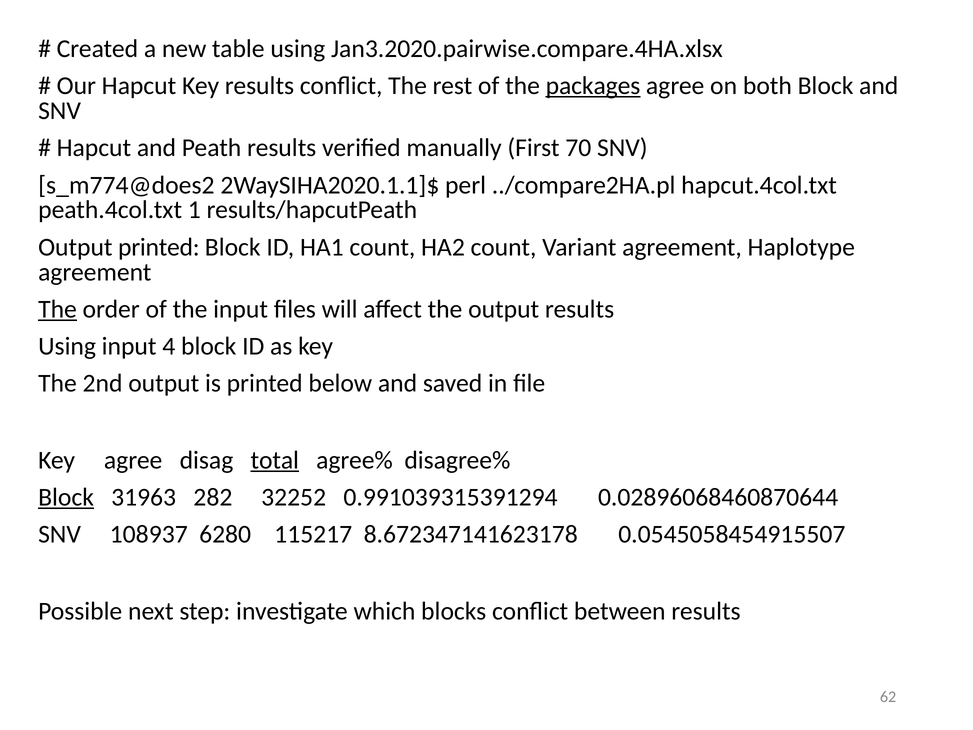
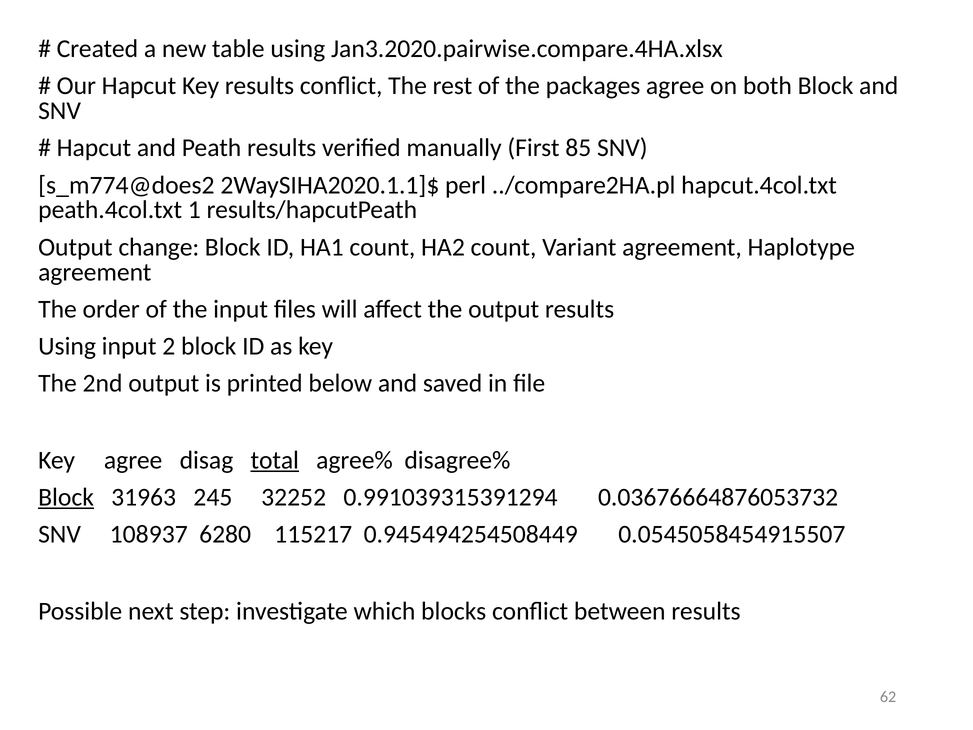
packages underline: present -> none (593, 86)
70: 70 -> 85 (578, 148)
Output printed: printed -> change (159, 247)
The underline: present -> none (58, 309)
4: 4 -> 2 (169, 346)
282: 282 -> 245 (213, 497)
0.02896068460870644: 0.02896068460870644 -> 0.03676664876053732 (718, 497)
8.672347141623178: 8.672347141623178 -> 0.945494254508449 (471, 534)
